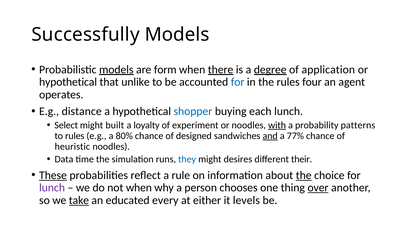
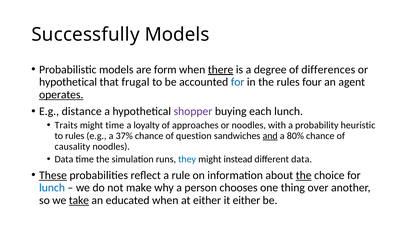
models underline: present -> none (116, 69)
degree underline: present -> none (270, 69)
application: application -> differences (328, 69)
unlike: unlike -> frugal (135, 82)
operates underline: none -> present (61, 94)
shopper colour: blue -> purple (193, 111)
Select: Select -> Traits (66, 125)
might built: built -> time (115, 125)
experiment: experiment -> approaches (195, 125)
with underline: present -> none (277, 125)
patterns: patterns -> heuristic (358, 125)
80%: 80% -> 37% (124, 136)
designed: designed -> question (194, 136)
77%: 77% -> 80% (295, 136)
heuristic: heuristic -> causality (72, 146)
desires: desires -> instead (238, 159)
different their: their -> data (302, 159)
lunch colour: purple -> blue (52, 188)
not when: when -> make (139, 188)
over underline: present -> none (318, 188)
educated every: every -> when (165, 200)
it levels: levels -> either (246, 200)
